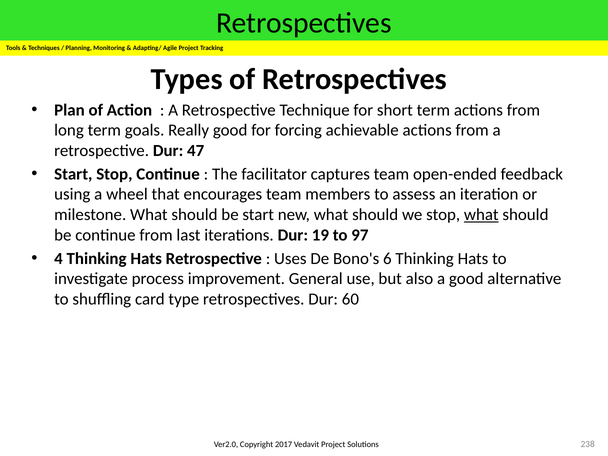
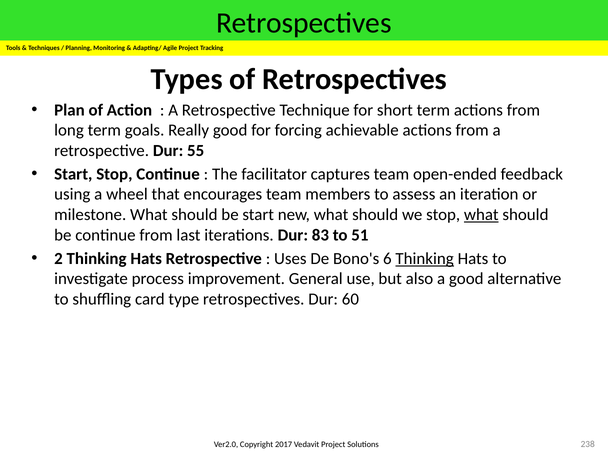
47: 47 -> 55 (196, 150)
19: 19 -> 83 (320, 235)
97: 97 -> 51 (360, 235)
4: 4 -> 2 (58, 259)
Thinking underline: none -> present (425, 259)
